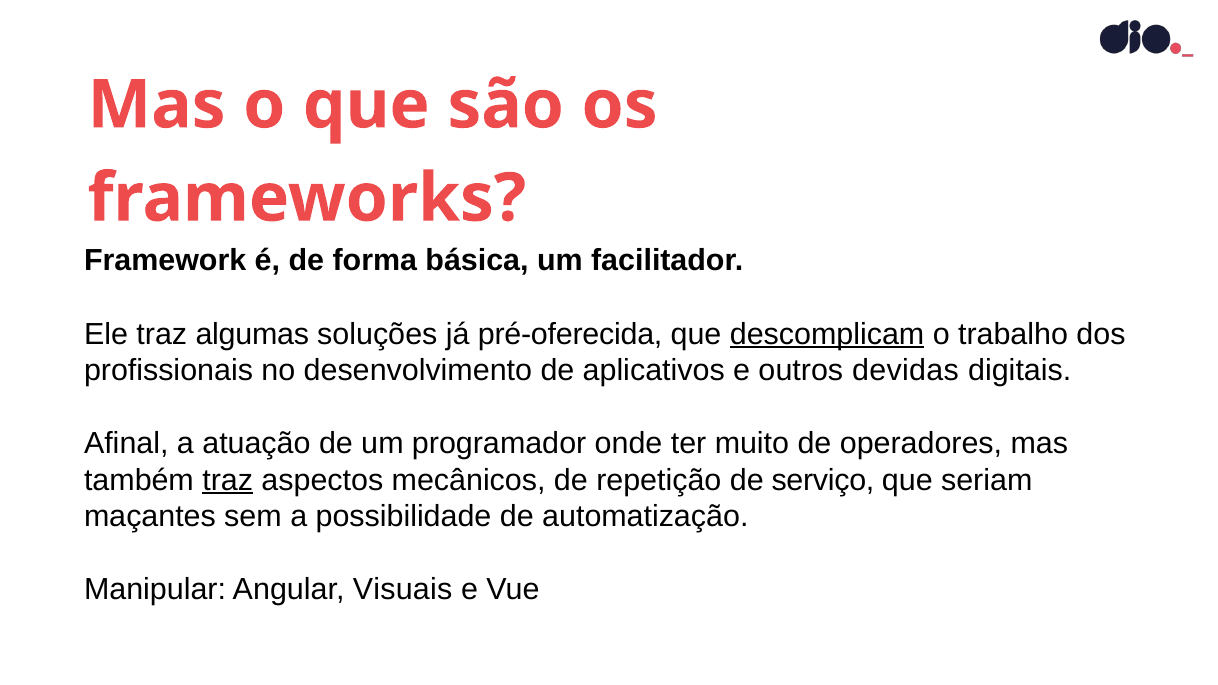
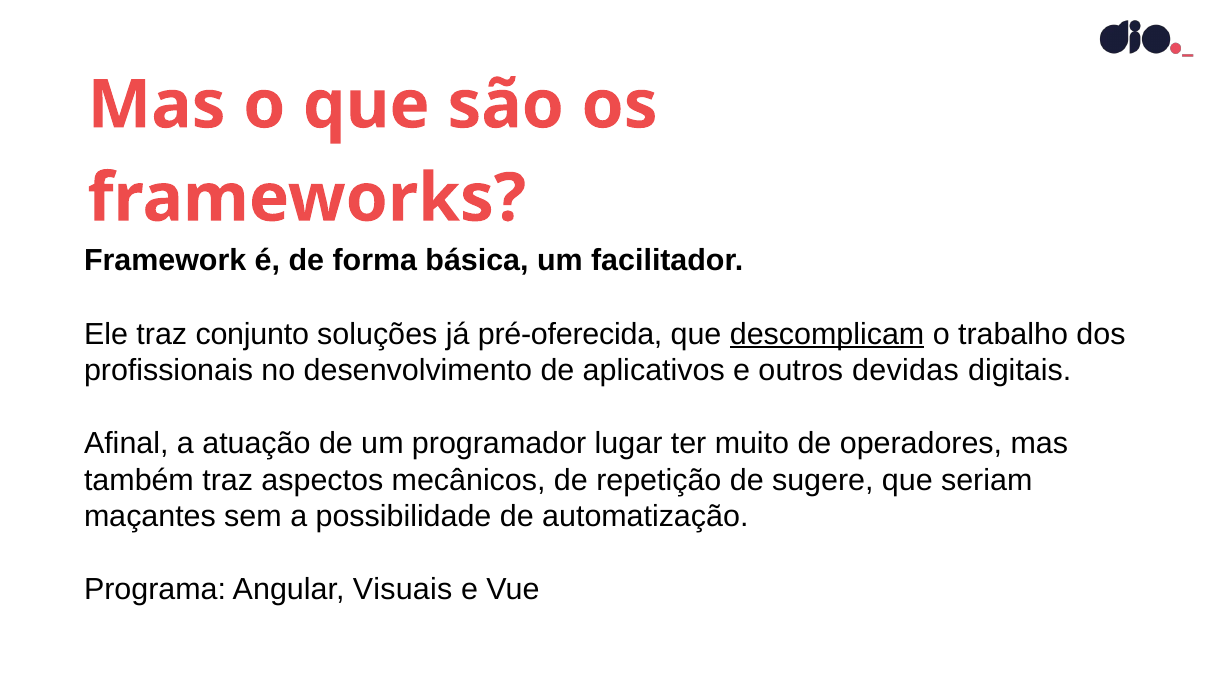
algumas: algumas -> conjunto (252, 334)
onde: onde -> lugar (629, 444)
traz underline: present -> none (228, 480)
serviço: serviço -> sugere (823, 480)
Manipular: Manipular -> Programa (155, 590)
